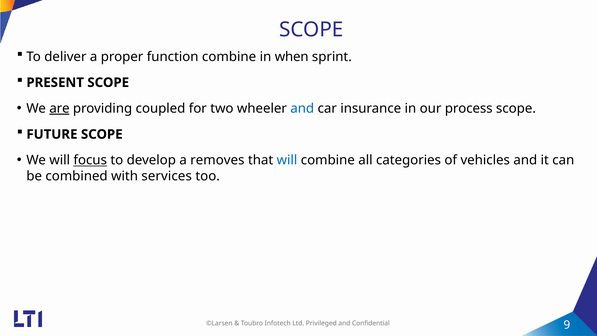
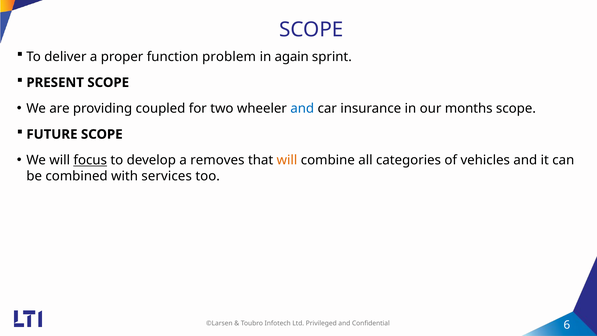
function combine: combine -> problem (229, 57)
when: when -> again (292, 57)
are underline: present -> none (59, 108)
process: process -> months (469, 108)
will colour: blue -> orange (287, 160)
9: 9 -> 6 (567, 325)
